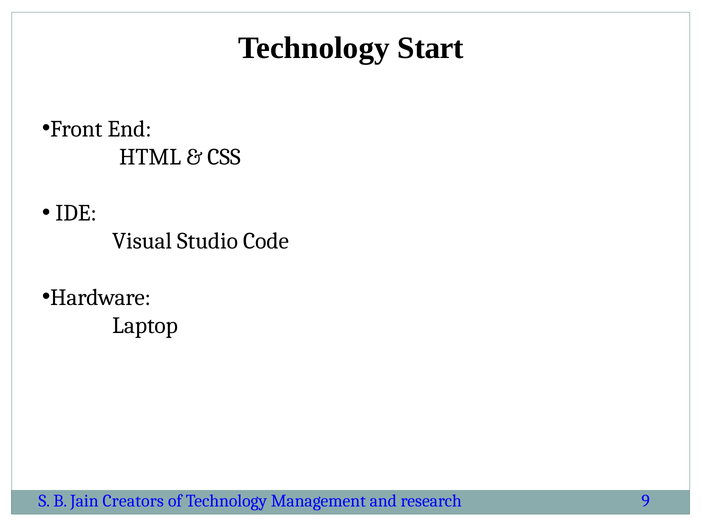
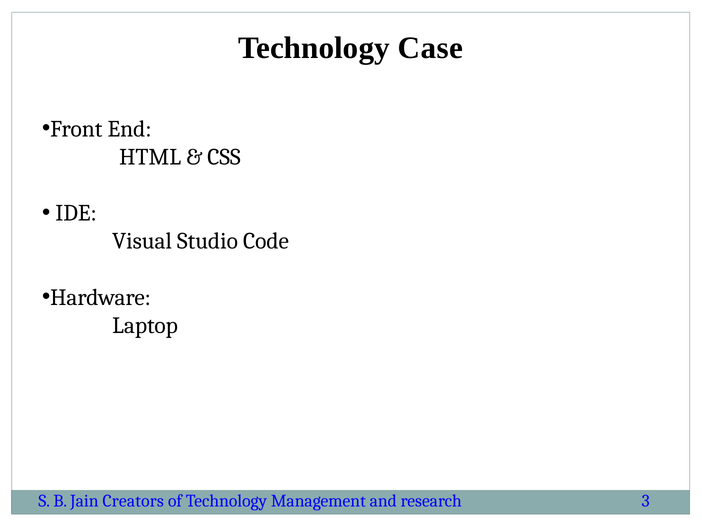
Start: Start -> Case (430, 48)
9: 9 -> 3 (646, 501)
